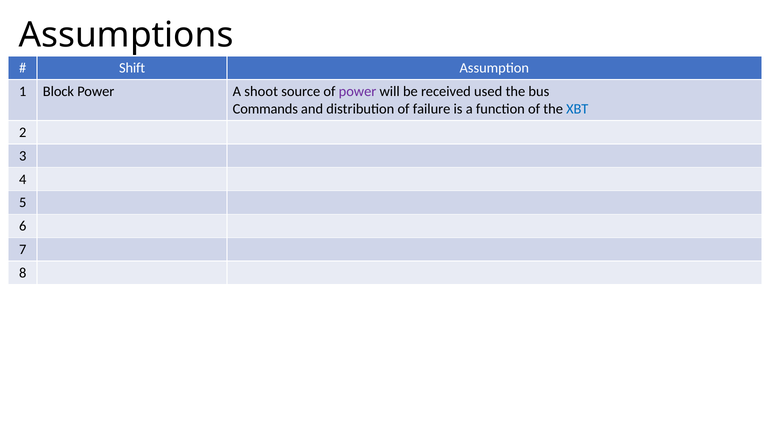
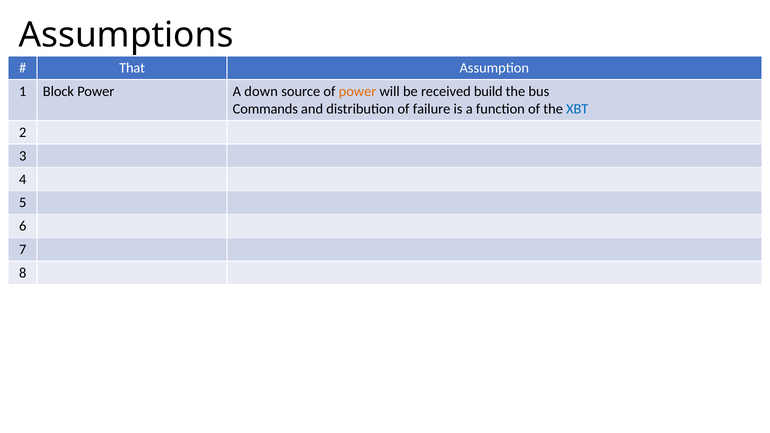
Shift: Shift -> That (132, 68)
shoot: shoot -> down (261, 91)
power colour: purple -> orange (358, 91)
used: used -> build (488, 91)
